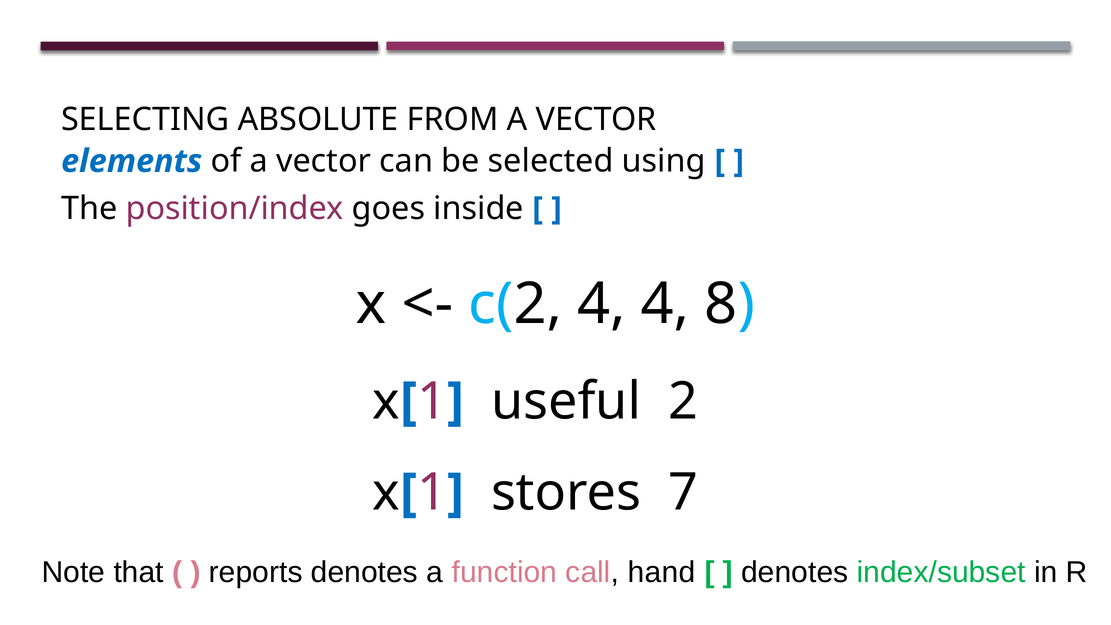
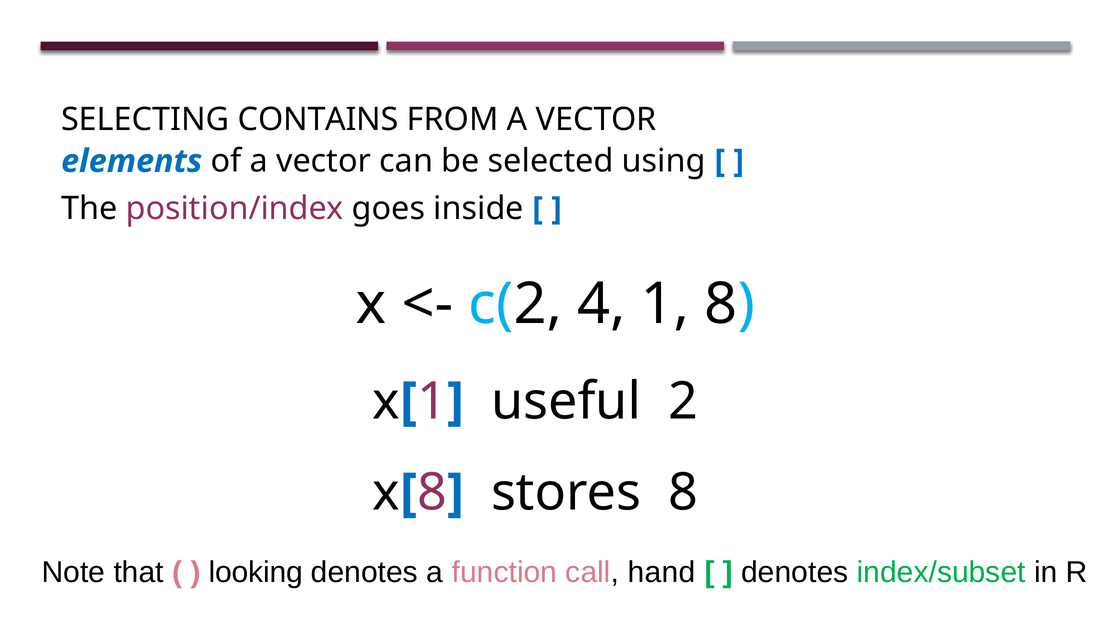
ABSOLUTE: ABSOLUTE -> CONTAINS (318, 120)
4 4: 4 -> 1 (665, 304)
1: 1 -> 8 (432, 493)
stores 7: 7 -> 8 (683, 493)
reports: reports -> looking (256, 572)
